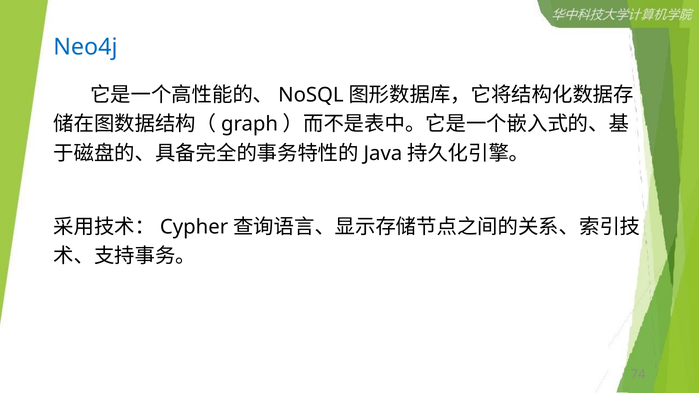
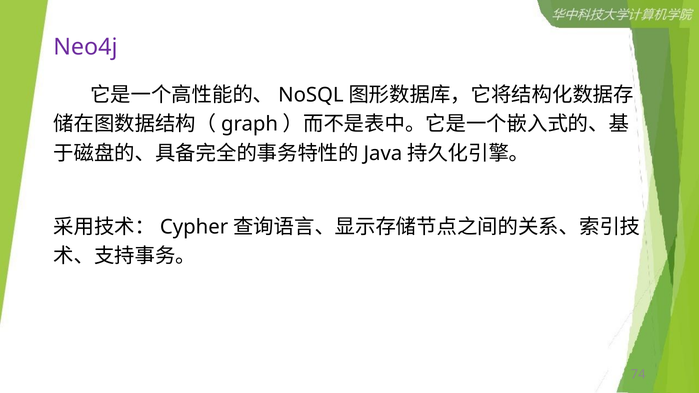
Neo4j colour: blue -> purple (85, 47)
